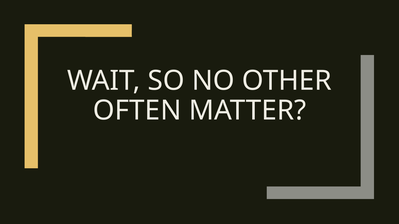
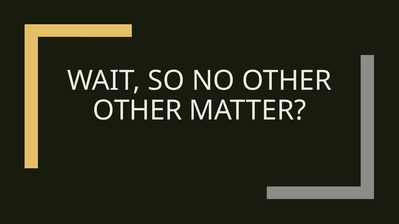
OFTEN: OFTEN -> OTHER (137, 111)
